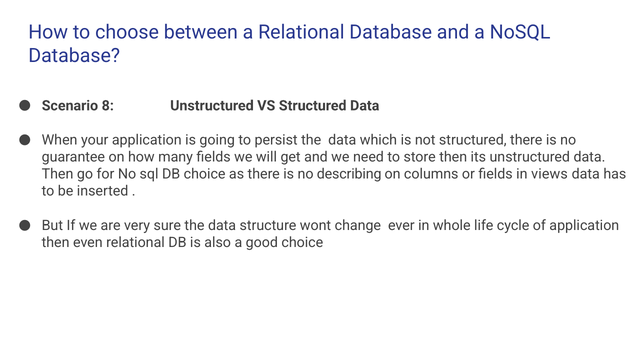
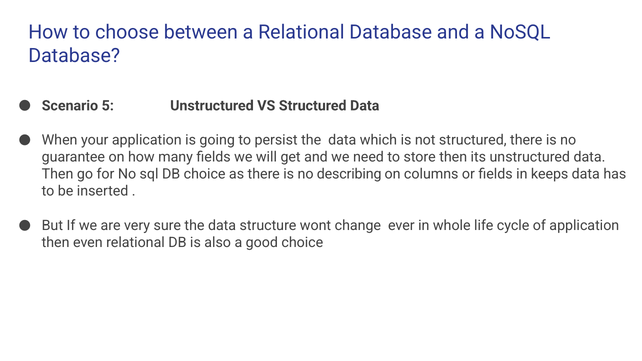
8: 8 -> 5 (108, 106)
views: views -> keeps (550, 174)
